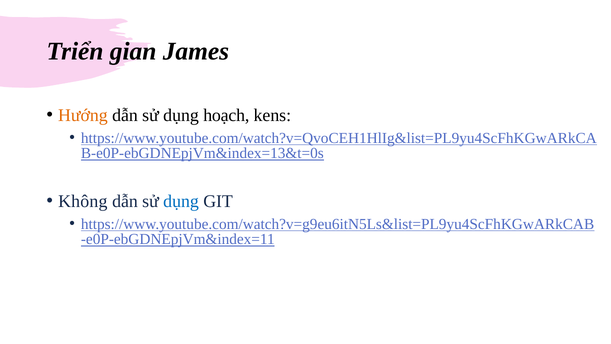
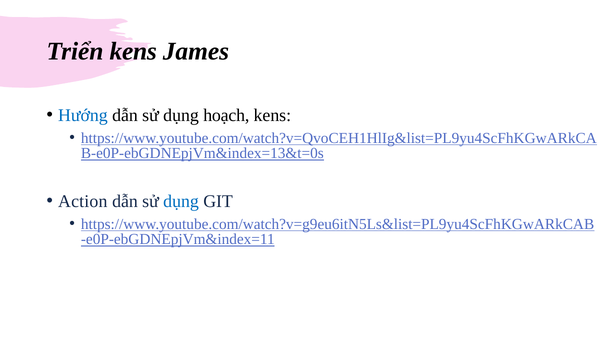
Triển gian: gian -> kens (133, 51)
Hướng colour: orange -> blue (83, 115)
Không: Không -> Action (83, 201)
